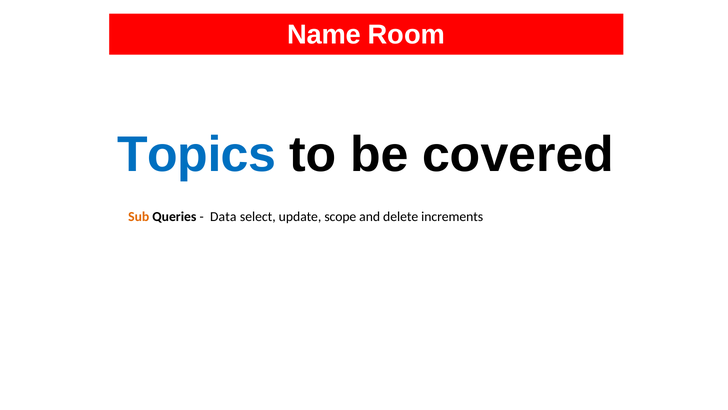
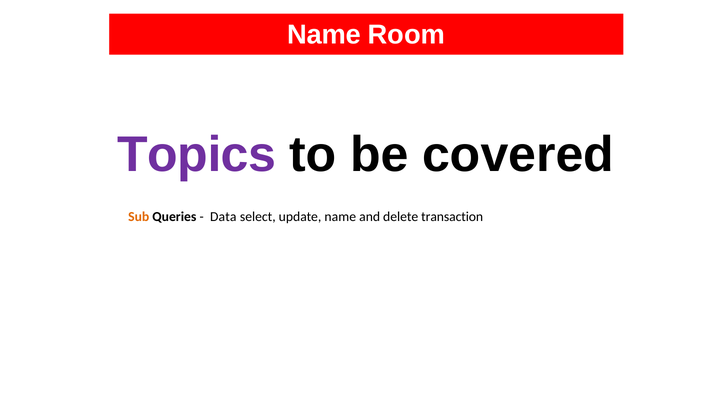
Topics colour: blue -> purple (197, 155)
update scope: scope -> name (340, 217)
increments: increments -> transaction (452, 217)
